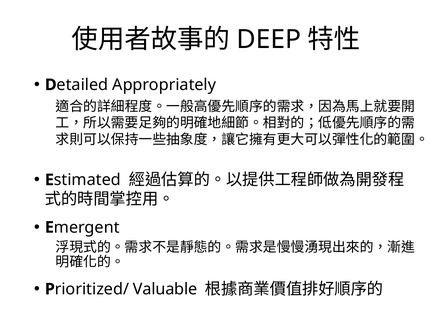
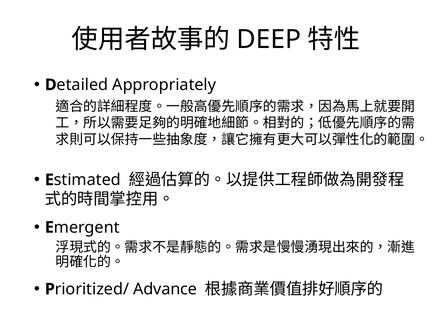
Valuable: Valuable -> Advance (165, 289)
